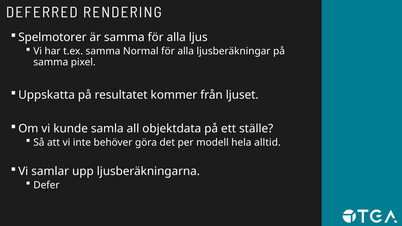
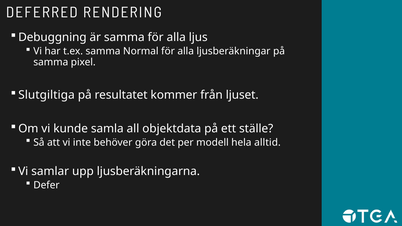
Spelmotorer: Spelmotorer -> Debuggning (52, 37)
Uppskatta: Uppskatta -> Slutgiltiga (46, 95)
